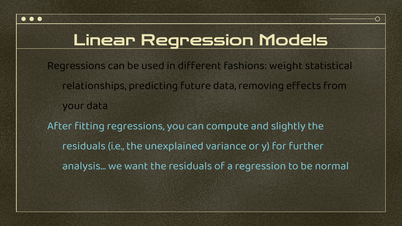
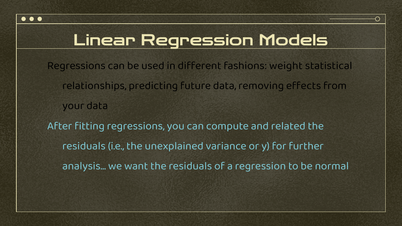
slightly: slightly -> related (288, 126)
